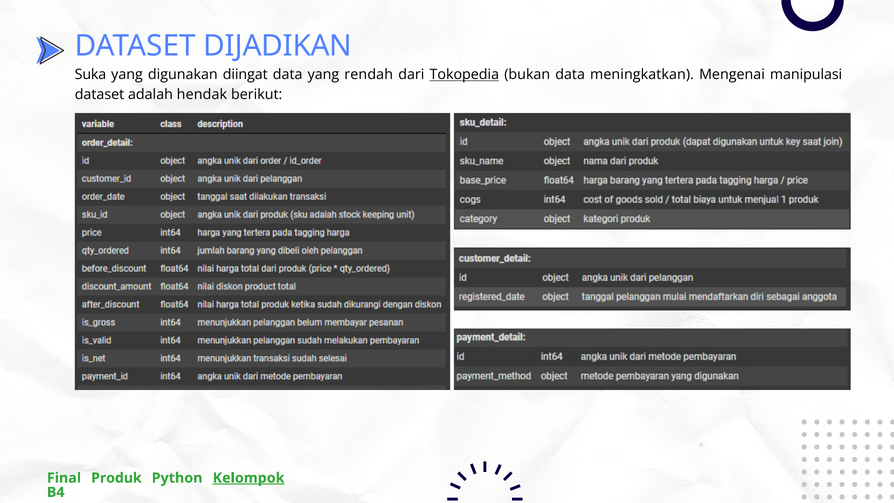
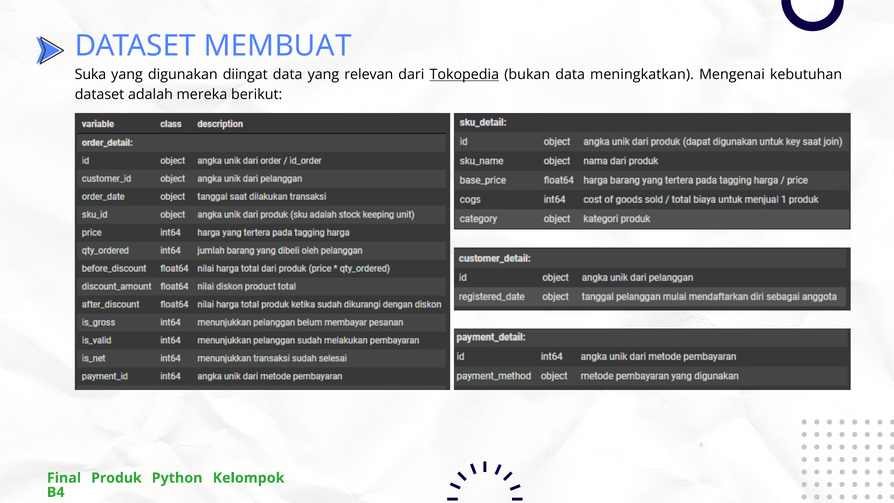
DIJADIKAN: DIJADIKAN -> MEMBUAT (278, 46)
rendah: rendah -> relevan (369, 75)
manipulasi: manipulasi -> kebutuhan (806, 75)
hendak: hendak -> mereka (202, 95)
Kelompok underline: present -> none (249, 478)
